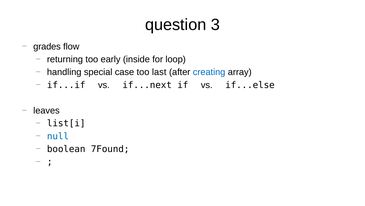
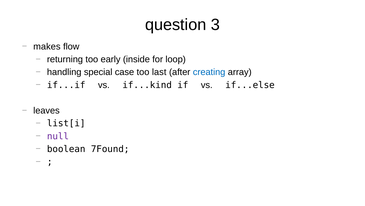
grades: grades -> makes (47, 46)
if...next: if...next -> if...kind (147, 85)
null colour: blue -> purple (58, 136)
